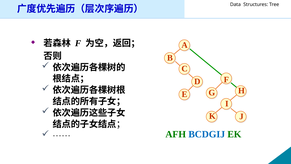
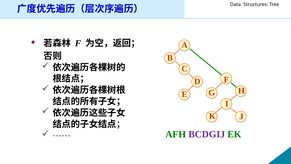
BCDGIJ colour: blue -> purple (207, 134)
